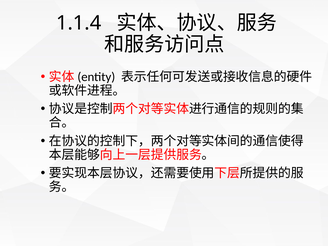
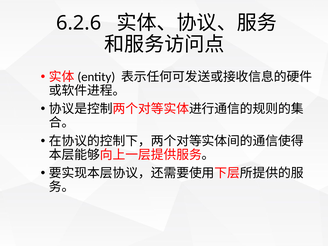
1.1.4: 1.1.4 -> 6.2.6 (79, 23)
